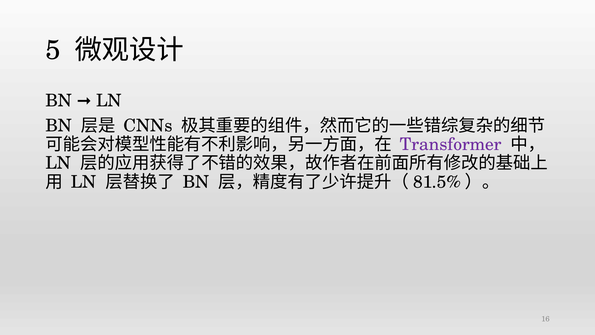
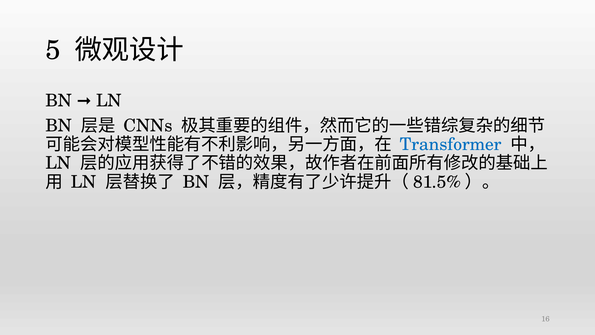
Transformer colour: purple -> blue (451, 144)
